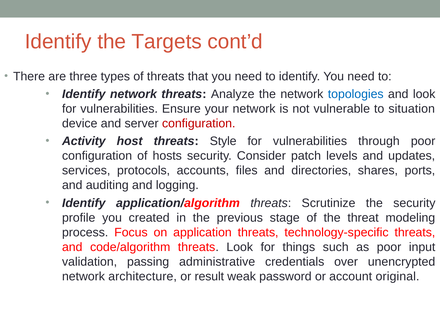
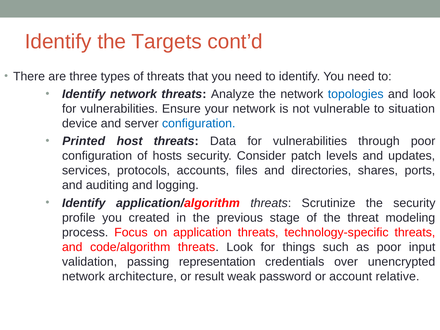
configuration colour: red -> blue (199, 123)
Activity: Activity -> Printed (84, 141)
Style: Style -> Data (223, 141)
administrative: administrative -> representation (217, 262)
original: original -> relative (398, 276)
